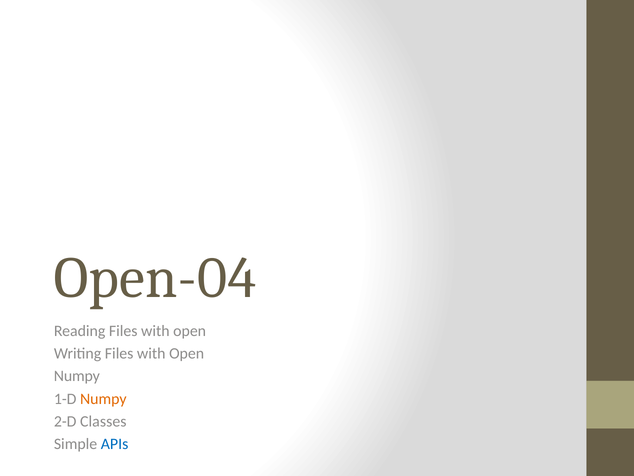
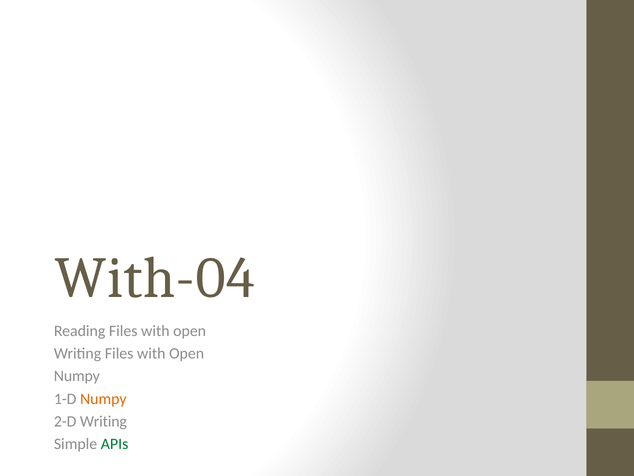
Open-04: Open-04 -> With-04 (155, 278)
2-D Classes: Classes -> Writing (103, 421)
APIs colour: blue -> green (115, 443)
